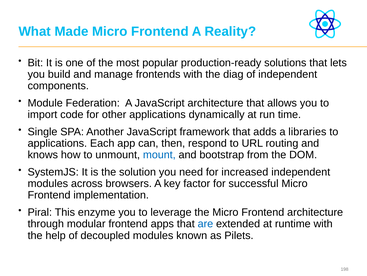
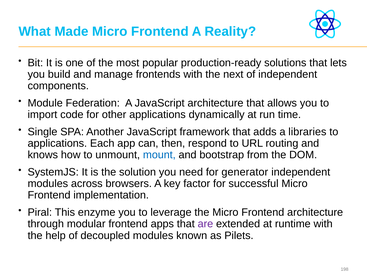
diag: diag -> next (233, 74)
increased: increased -> generator (245, 172)
are colour: blue -> purple (205, 223)
